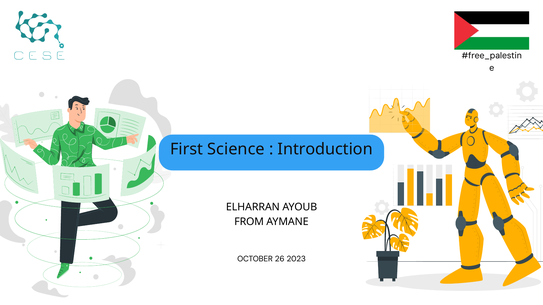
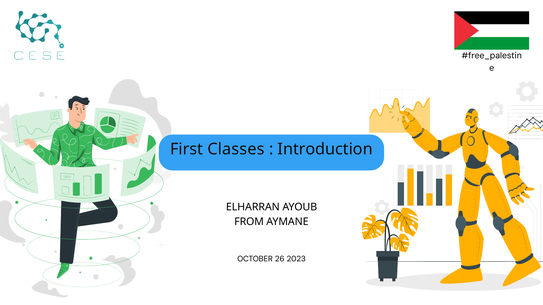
Science: Science -> Classes (236, 149)
